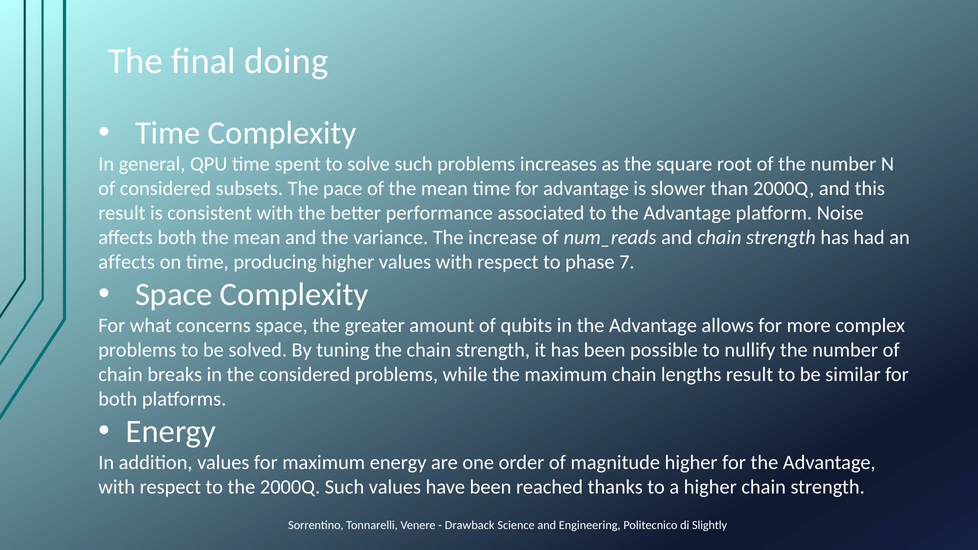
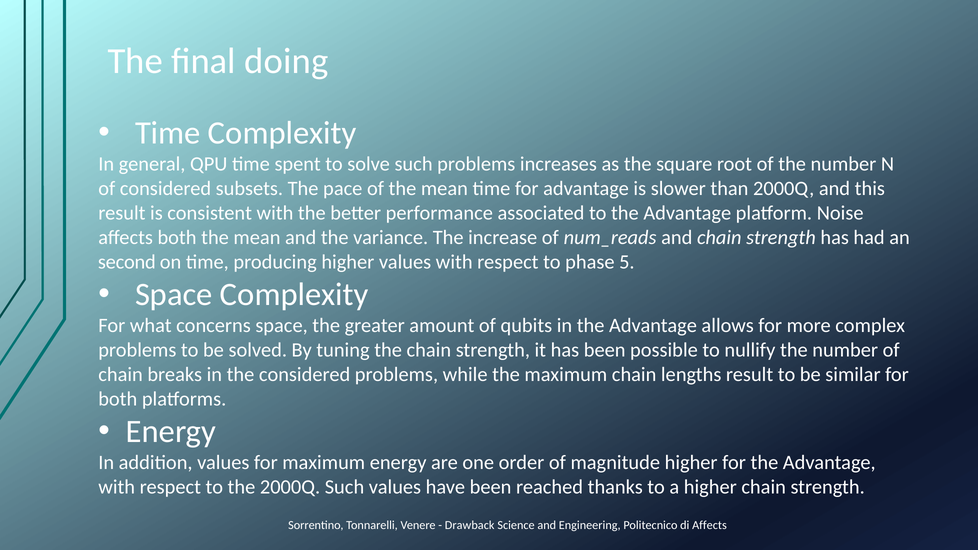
affects: affects -> second (127, 262)
7: 7 -> 5 (627, 262)
di Slightly: Slightly -> Affects (710, 525)
